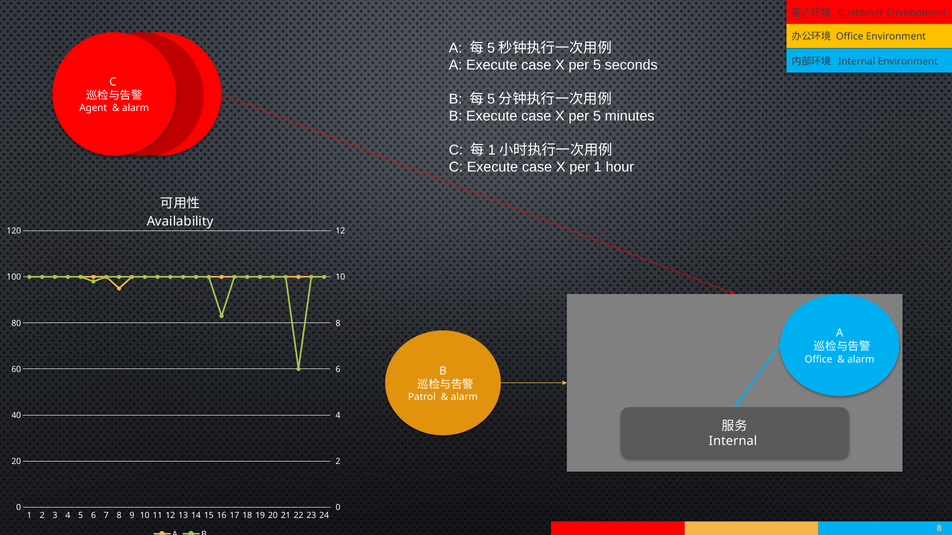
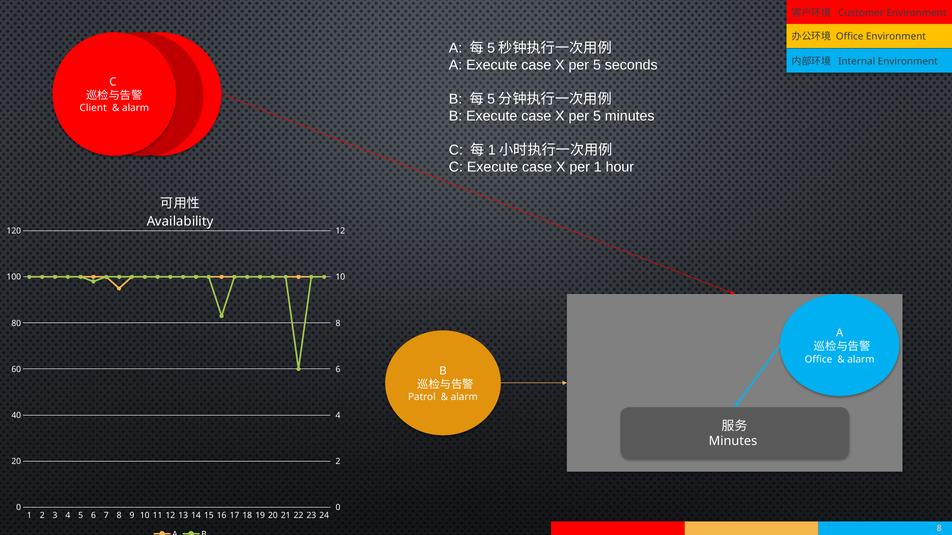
Agent: Agent -> Client (93, 108)
Internal: Internal -> Minutes (733, 442)
